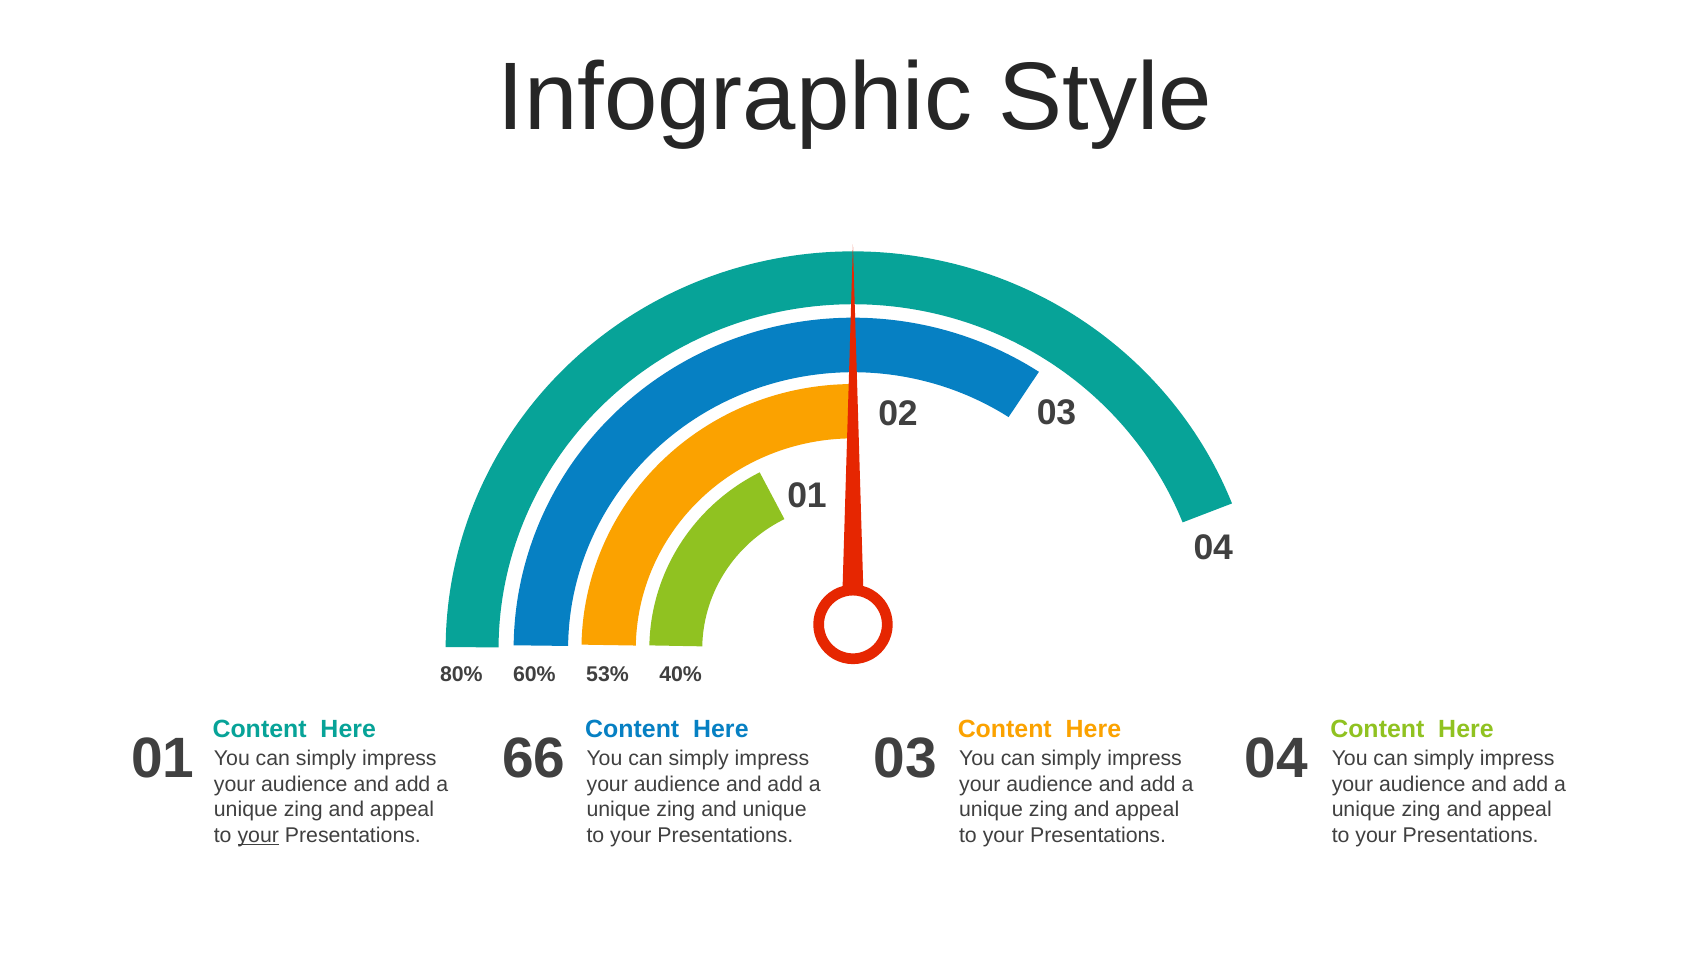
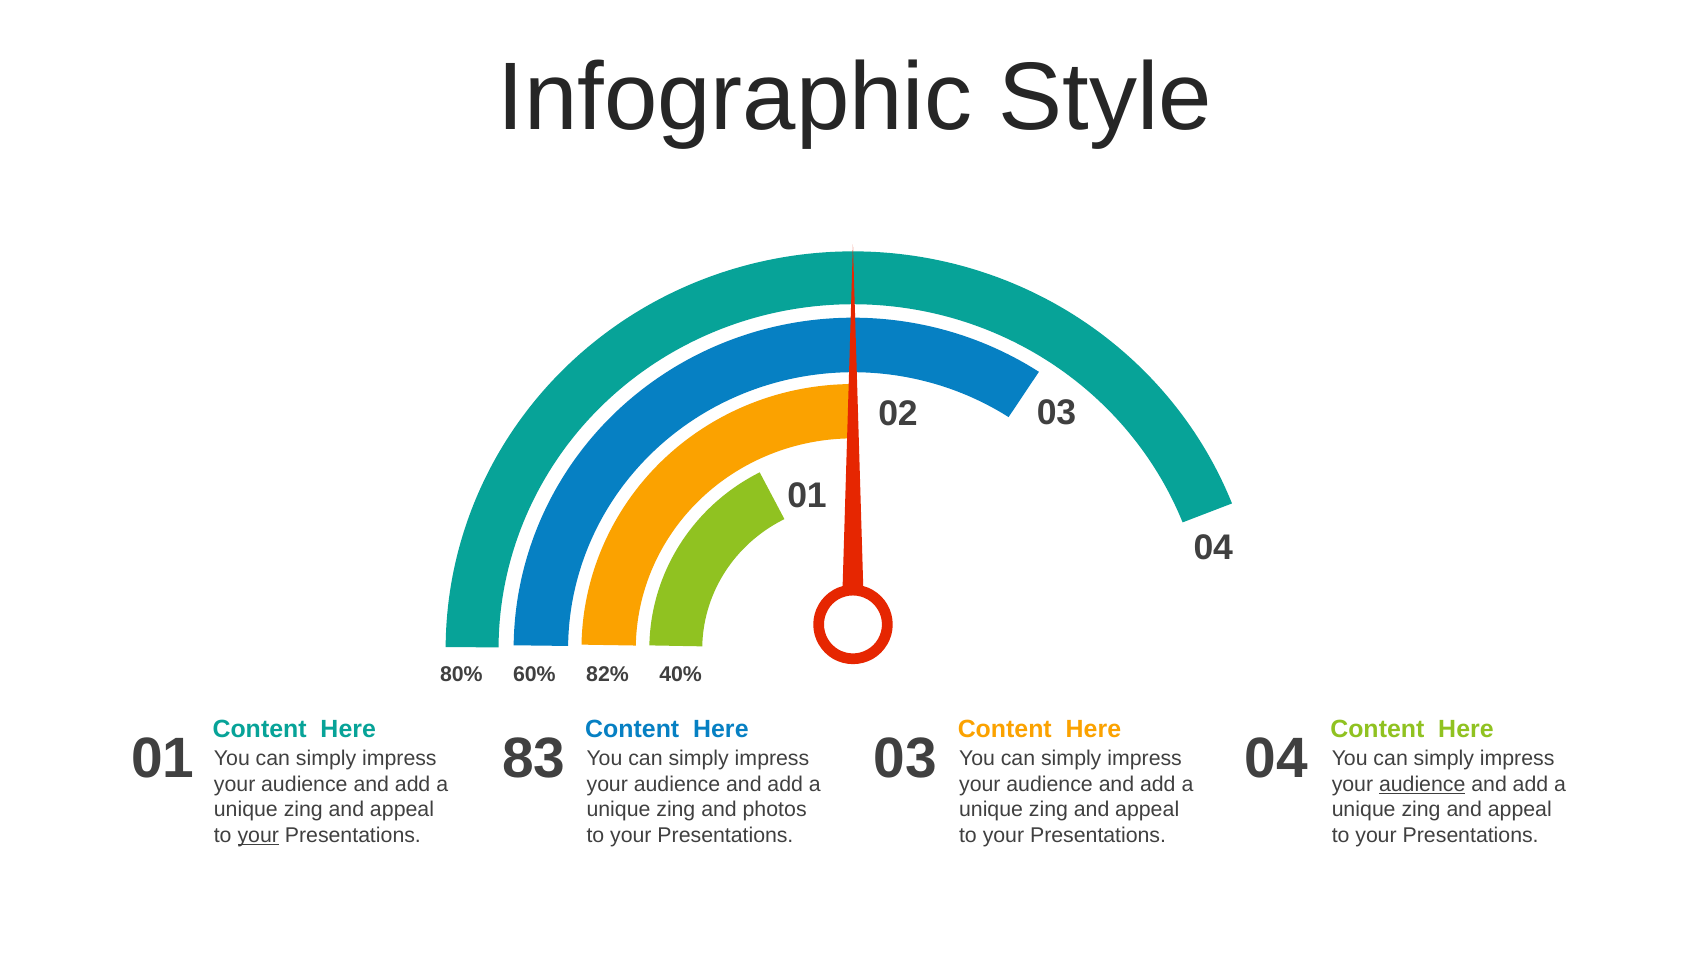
53%: 53% -> 82% (607, 674)
66: 66 -> 83 (534, 758)
audience underline: none -> present (1422, 784)
and unique: unique -> photos (775, 809)
